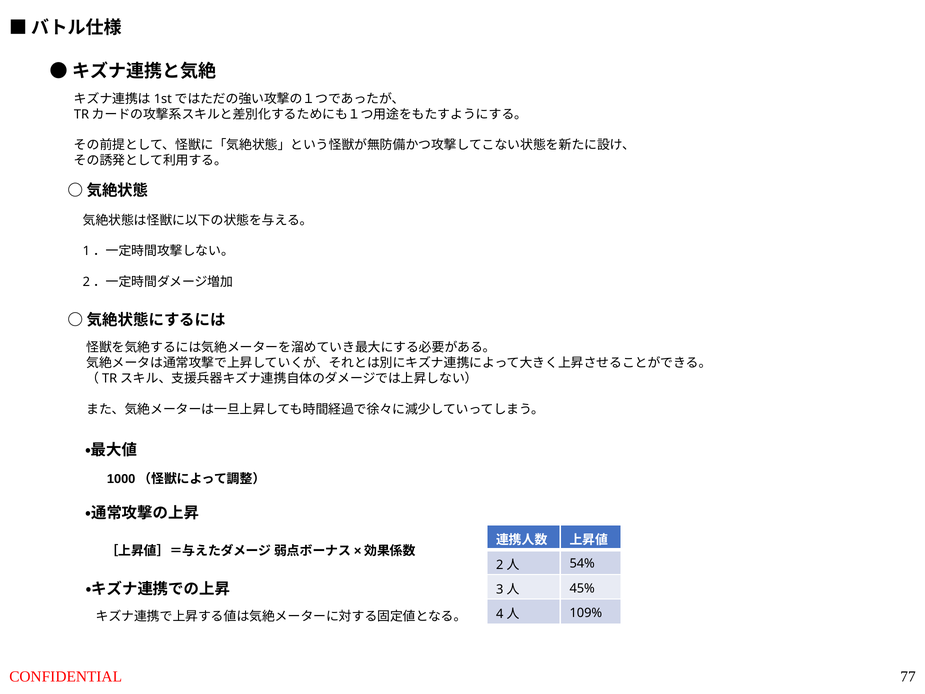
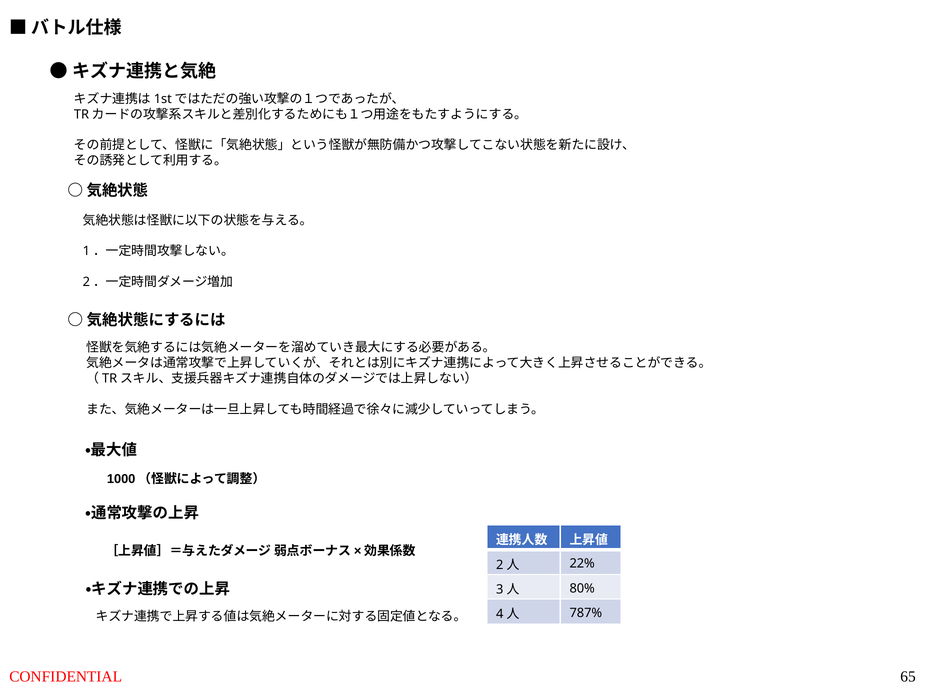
54%: 54% -> 22% (582, 564)
45%: 45% -> 80% (582, 588)
109%: 109% -> 787% (586, 613)
77: 77 -> 65 (908, 676)
